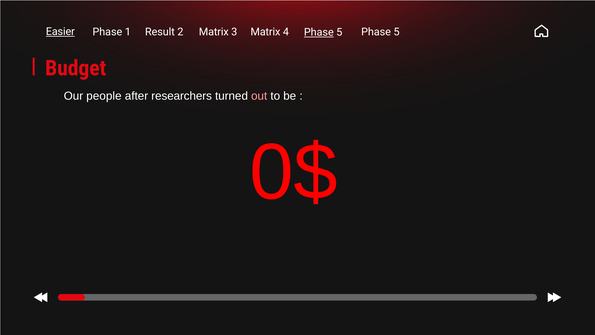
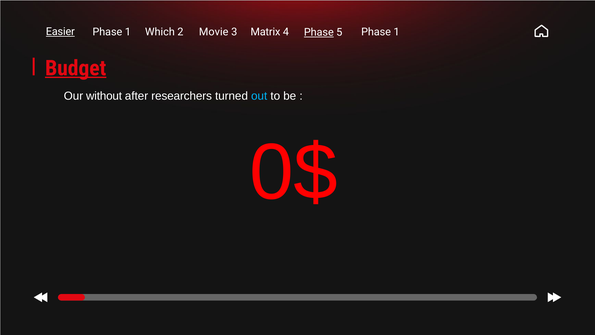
Result: Result -> Which (160, 32)
2 Matrix: Matrix -> Movie (214, 32)
4 Phase 5: 5 -> 1 (397, 32)
Budget underline: none -> present (76, 68)
people: people -> without (104, 96)
out colour: pink -> light blue (259, 96)
